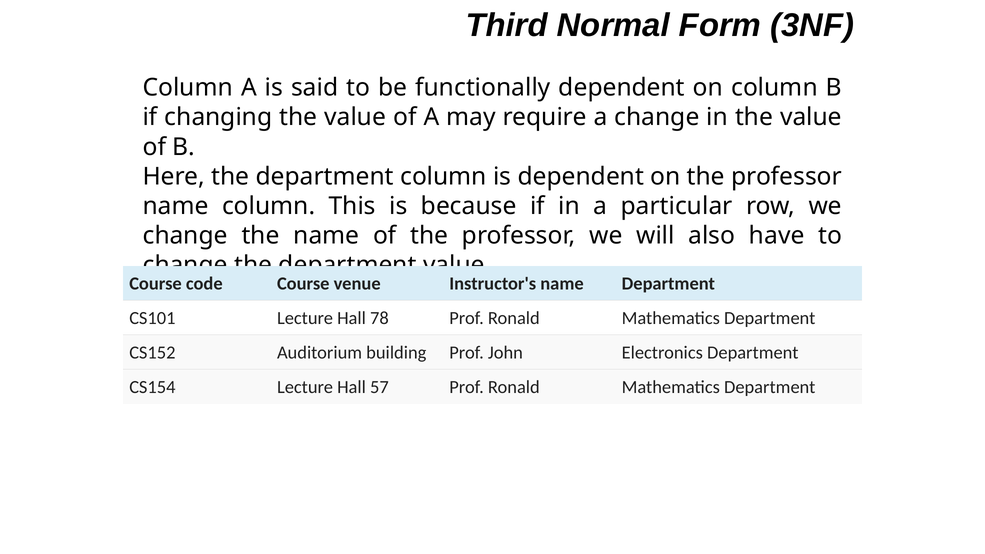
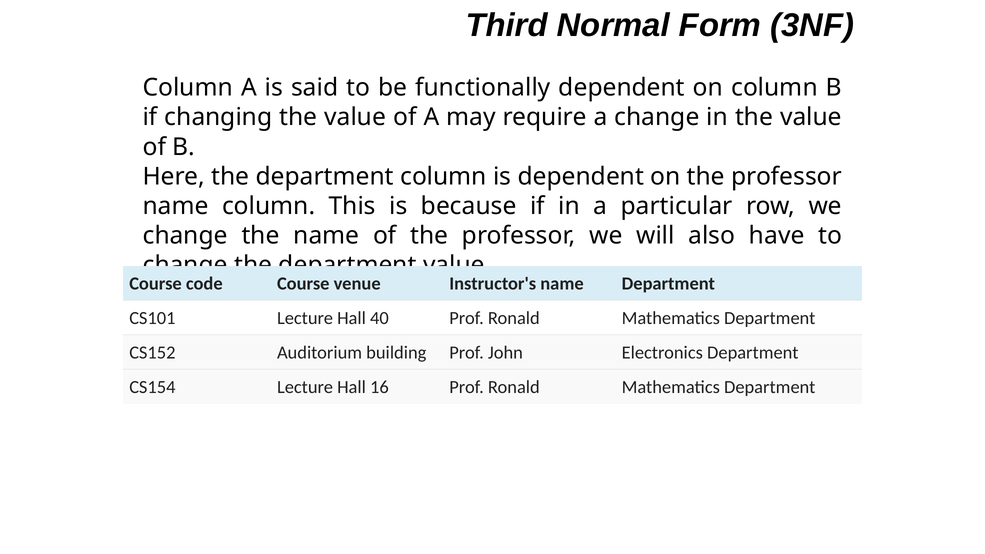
78: 78 -> 40 (379, 318)
57: 57 -> 16 (379, 387)
